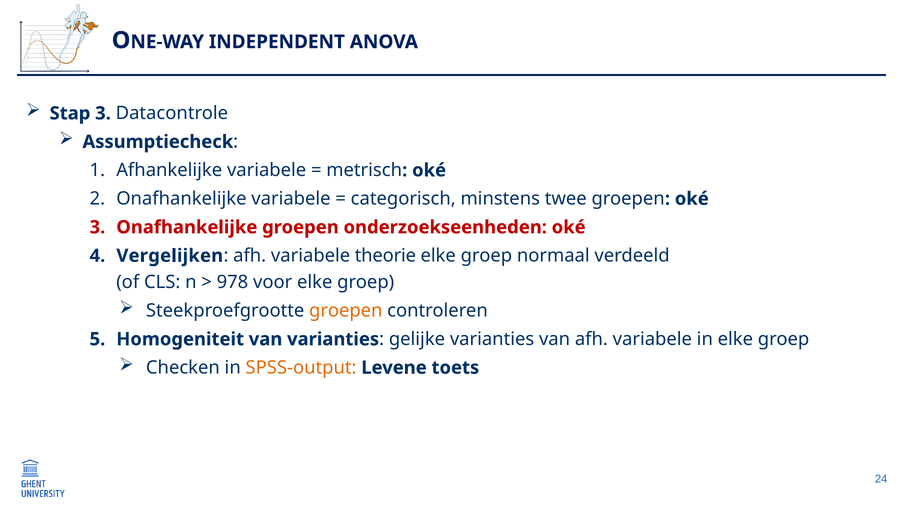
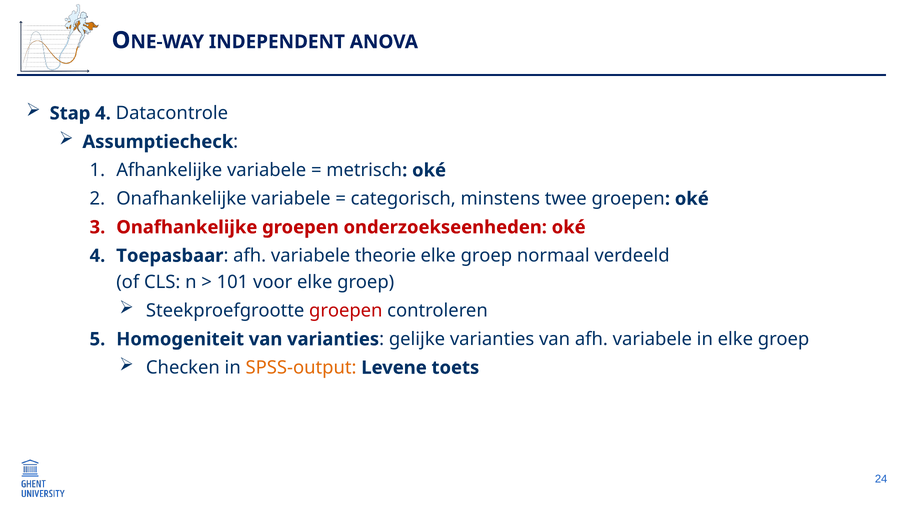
Stap 3: 3 -> 4 (103, 113)
Vergelijken: Vergelijken -> Toepasbaar (170, 256)
978: 978 -> 101 (232, 282)
groepen colour: orange -> red (346, 311)
